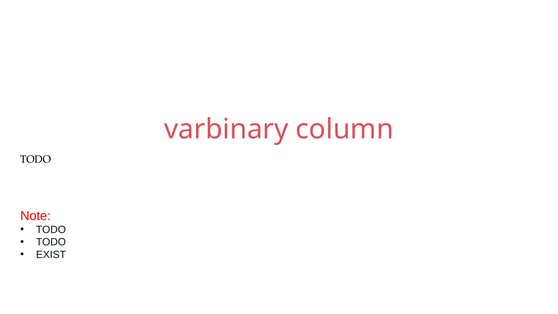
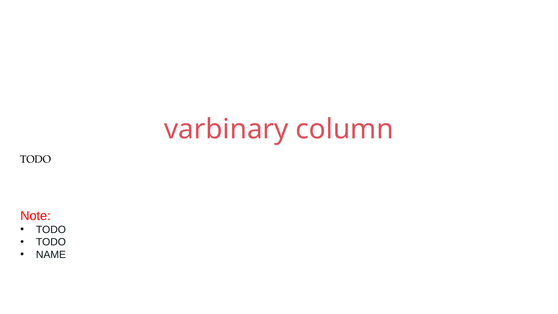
EXIST: EXIST -> NAME (51, 255)
